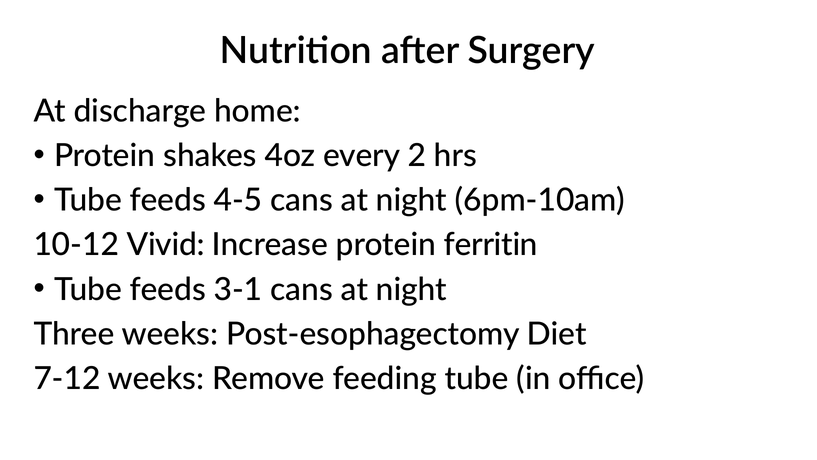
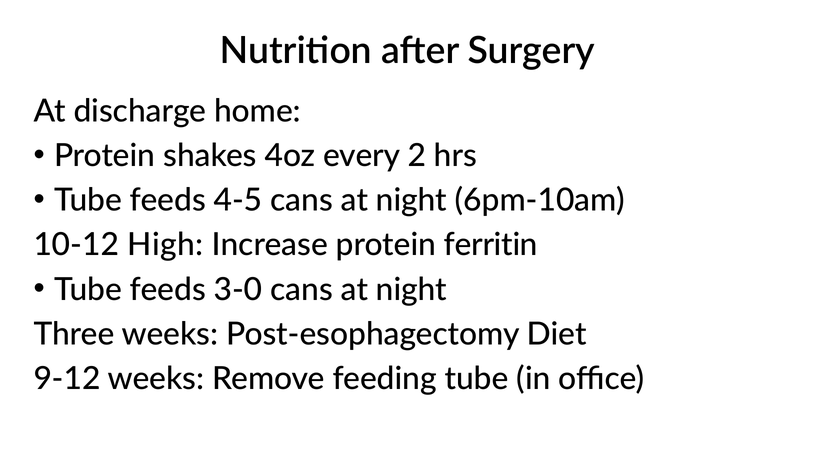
Vivid: Vivid -> High (165, 245)
3-1: 3-1 -> 3-0 (238, 289)
7-12: 7-12 -> 9-12 (67, 378)
